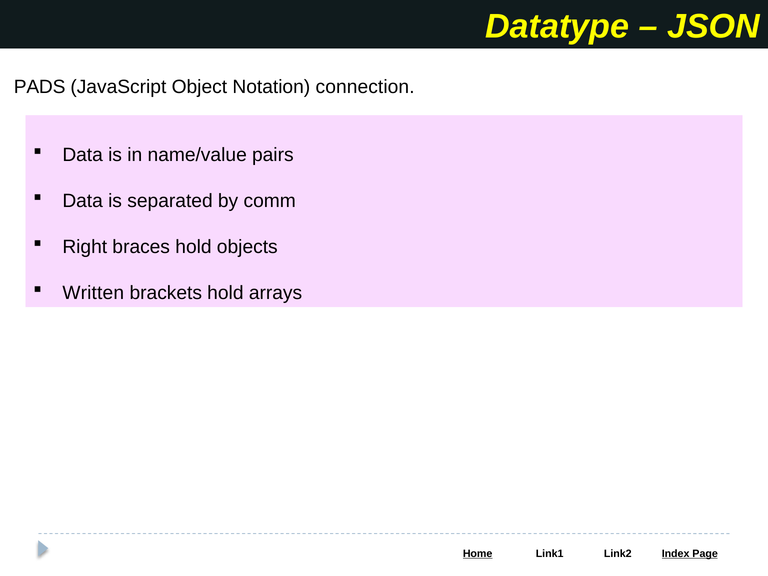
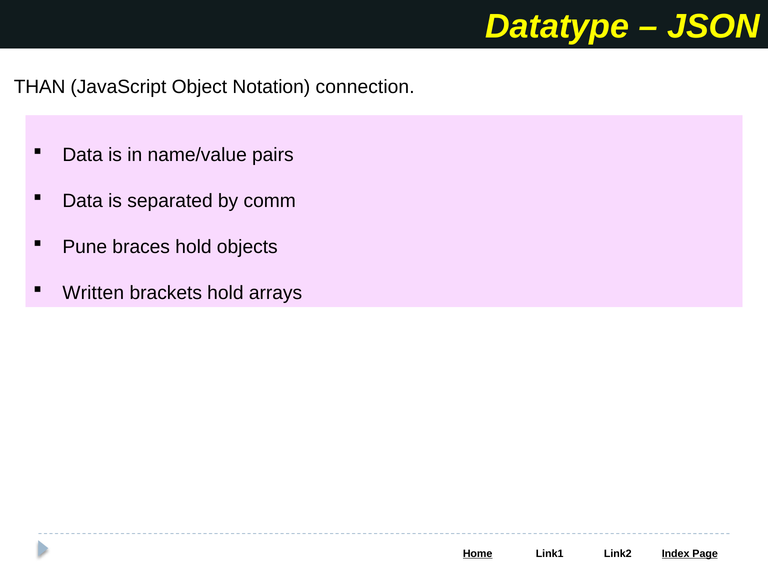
PADS: PADS -> THAN (40, 87)
Right: Right -> Pune (85, 247)
